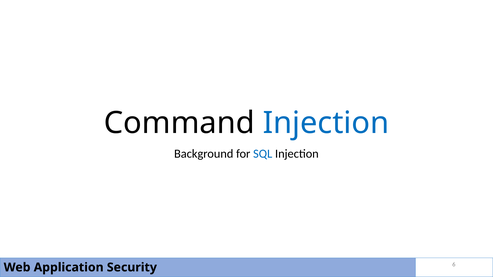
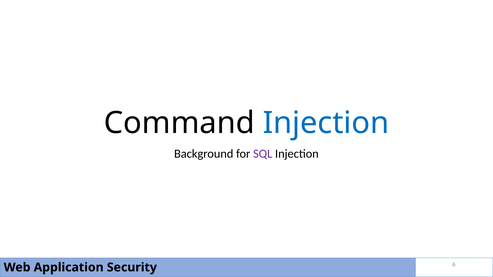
SQL colour: blue -> purple (263, 154)
